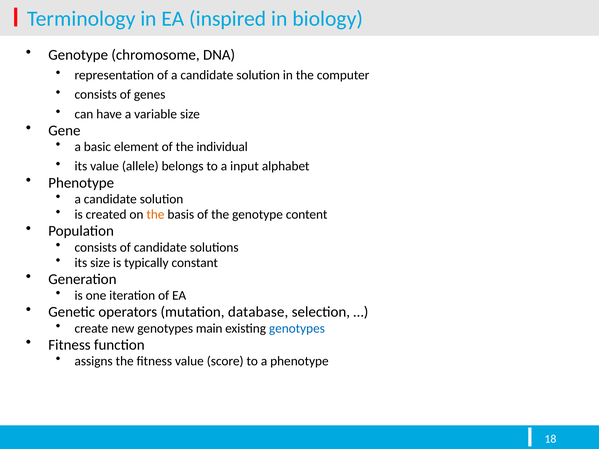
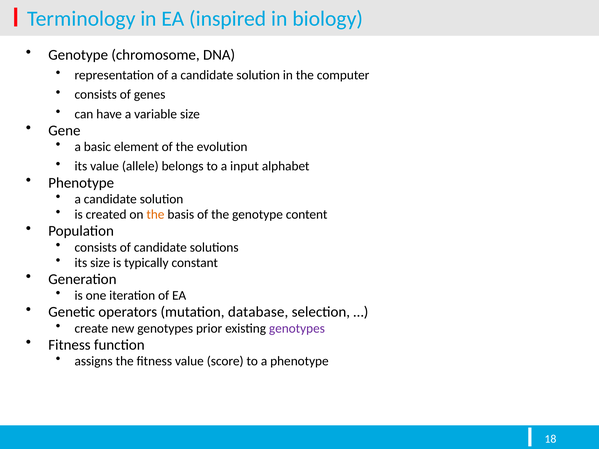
individual: individual -> evolution (222, 147)
main: main -> prior (209, 329)
genotypes colour: blue -> purple (297, 329)
